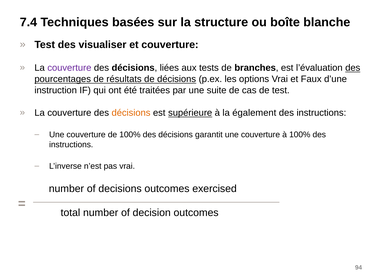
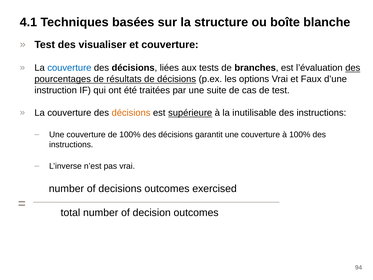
7.4: 7.4 -> 4.1 (28, 22)
couverture colour: purple -> blue (69, 68)
également: également -> inutilisable (254, 113)
